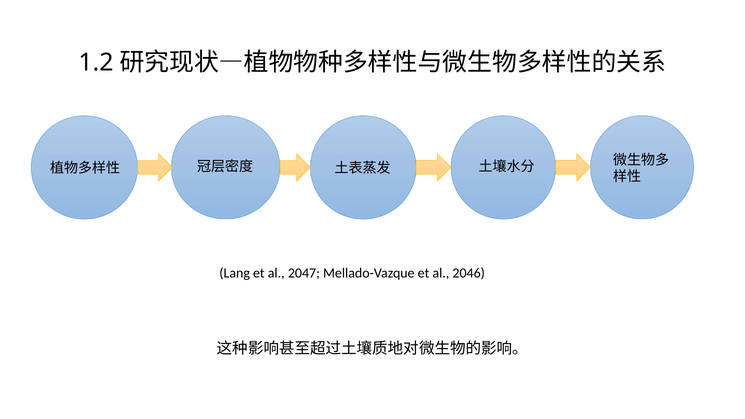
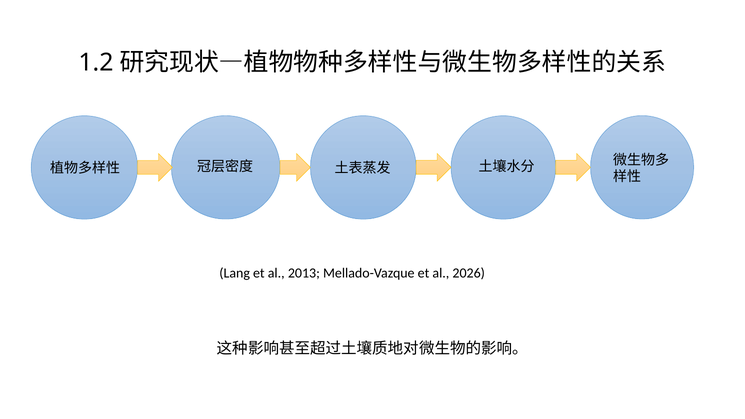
2047: 2047 -> 2013 (304, 273)
2046: 2046 -> 2026 (469, 273)
